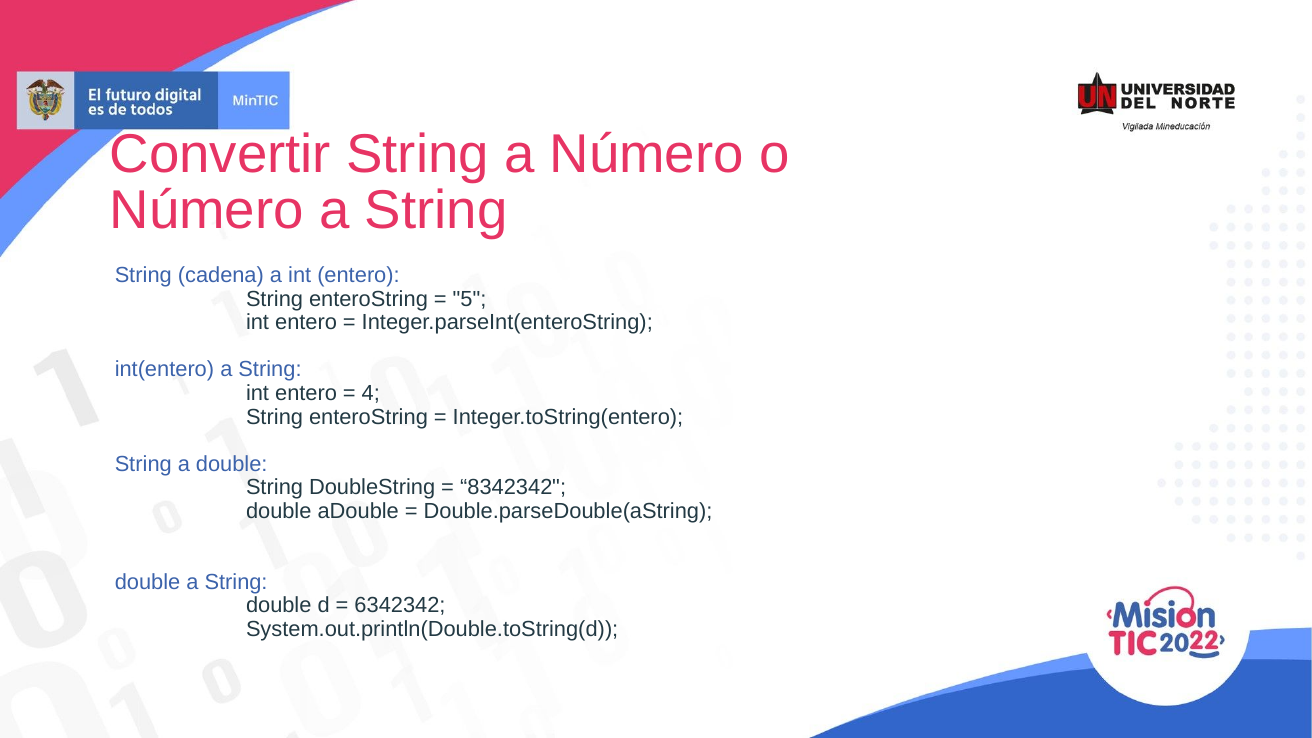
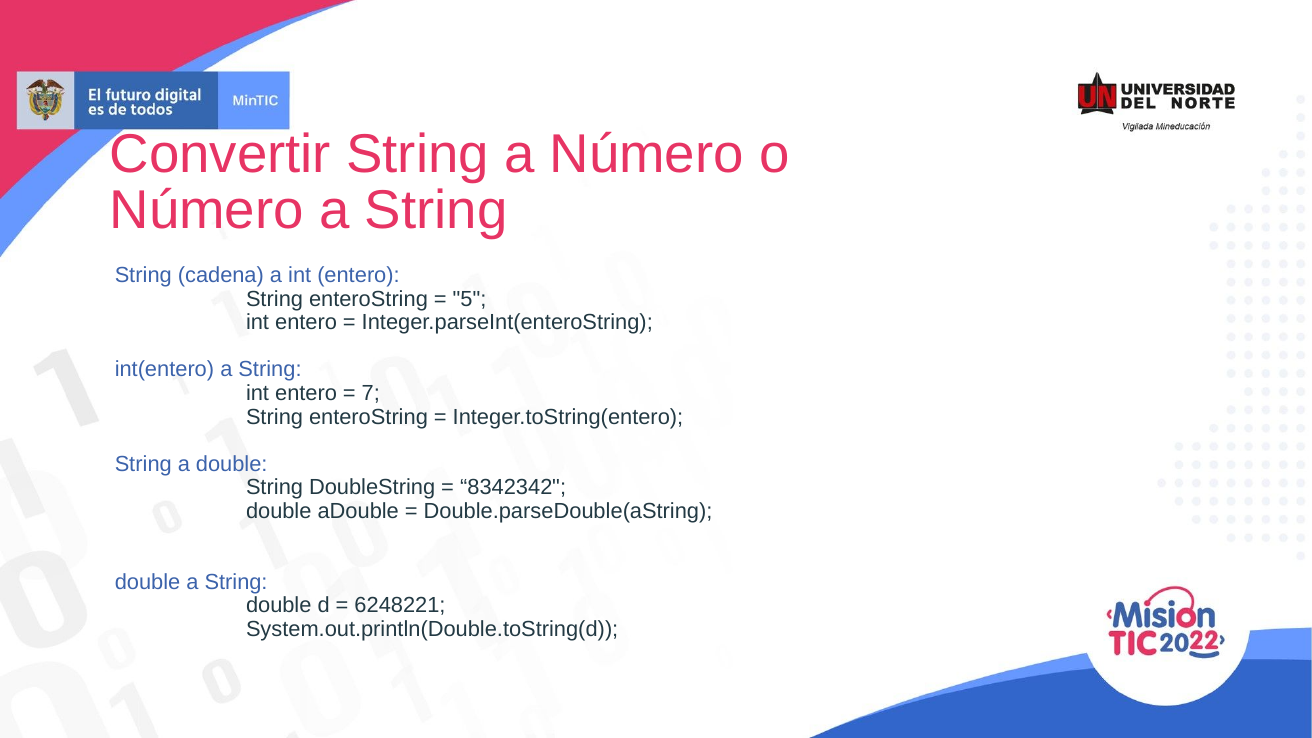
4: 4 -> 7 (371, 393)
6342342: 6342342 -> 6248221 (400, 606)
